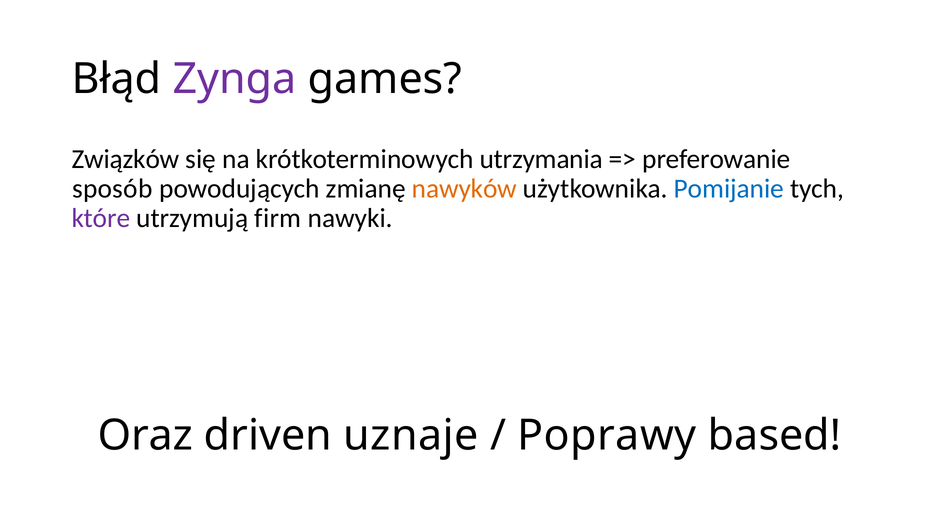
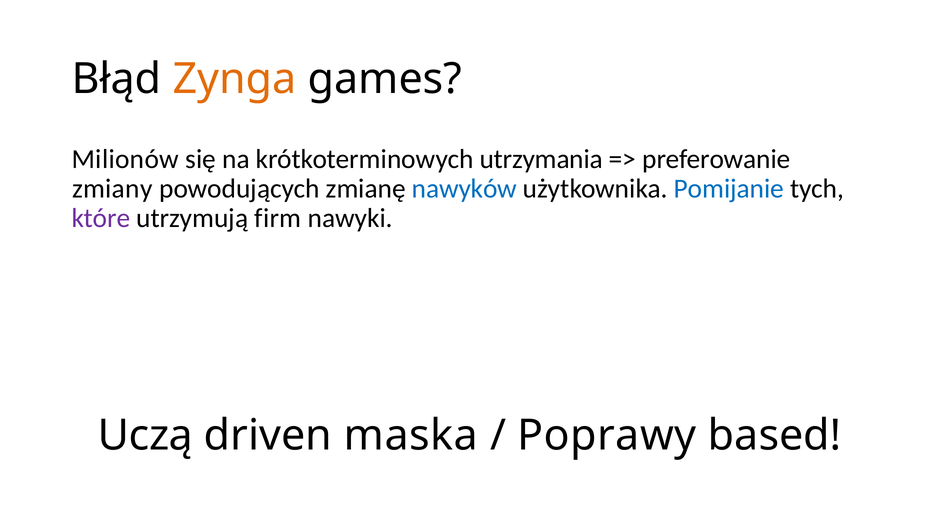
Zynga colour: purple -> orange (234, 79)
Związków: Związków -> Milionów (125, 159)
sposób: sposób -> zmiany (112, 189)
nawyków colour: orange -> blue (464, 189)
Oraz: Oraz -> Uczą (145, 435)
uznaje: uznaje -> maska (411, 435)
